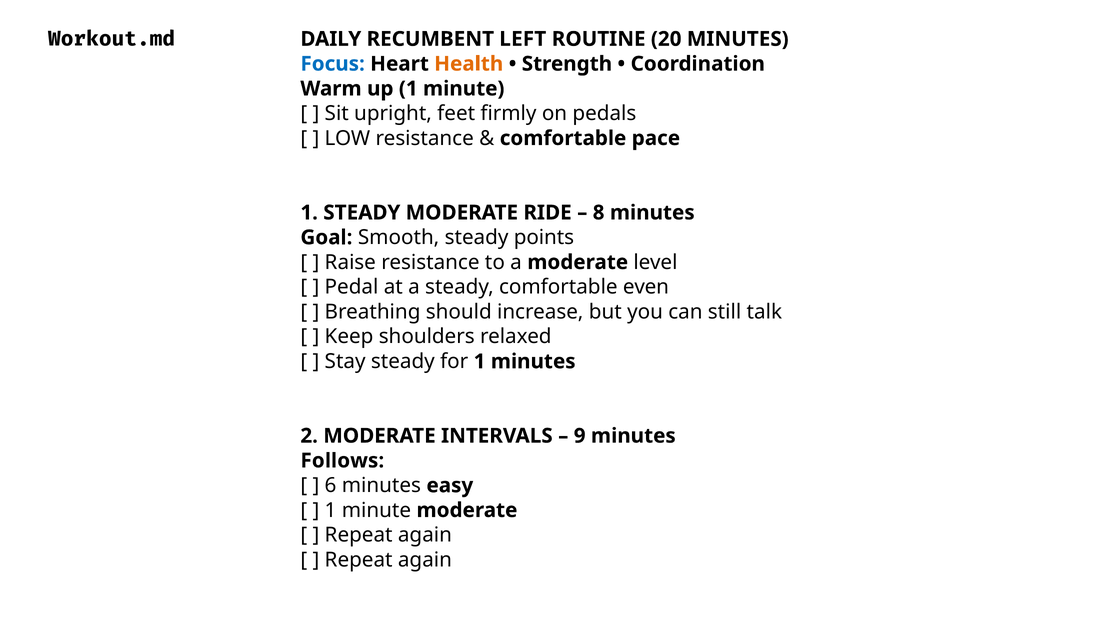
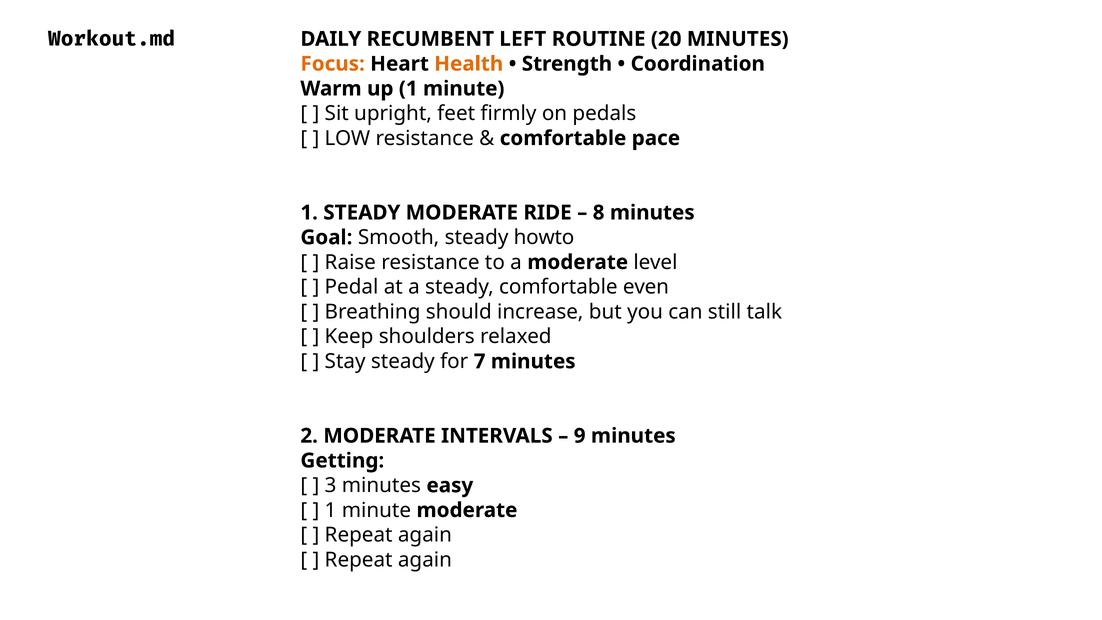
Focus colour: blue -> orange (333, 64)
points: points -> howto (544, 237)
for 1: 1 -> 7 (480, 361)
Follows: Follows -> Getting (342, 461)
6: 6 -> 3 (331, 485)
